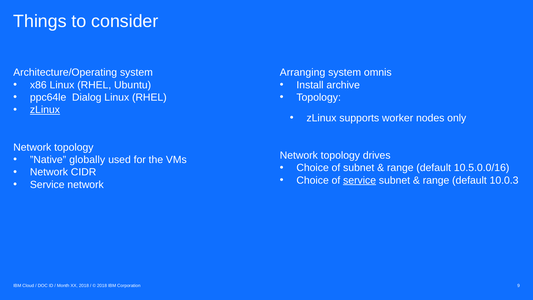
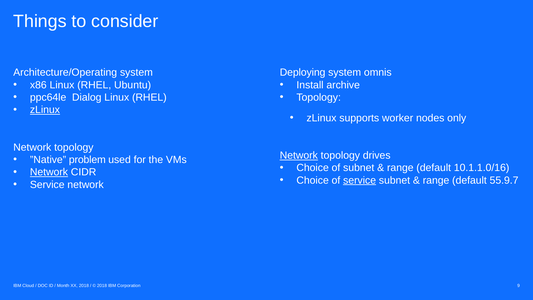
Arranging: Arranging -> Deploying (303, 72)
Network underline: none -> present (299, 155)
globally: globally -> problem (87, 160)
10.5.0.0/16: 10.5.0.0/16 -> 10.1.1.0/16 (482, 168)
Network underline: none -> present (49, 172)
10.0.3: 10.0.3 -> 55.9.7 (504, 180)
